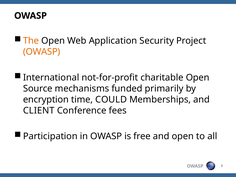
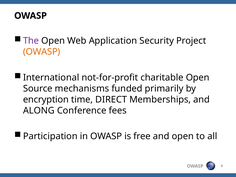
The colour: orange -> purple (31, 41)
COULD: COULD -> DIRECT (111, 100)
CLIENT: CLIENT -> ALONG (39, 111)
